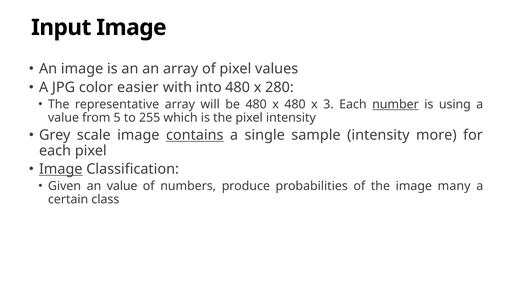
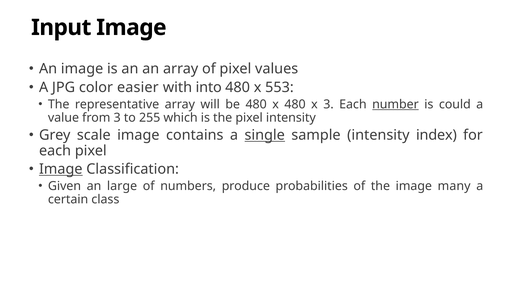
280: 280 -> 553 (279, 87)
using: using -> could (455, 104)
from 5: 5 -> 3 (117, 118)
contains underline: present -> none (195, 135)
single underline: none -> present (265, 135)
more: more -> index (436, 135)
an value: value -> large (122, 186)
